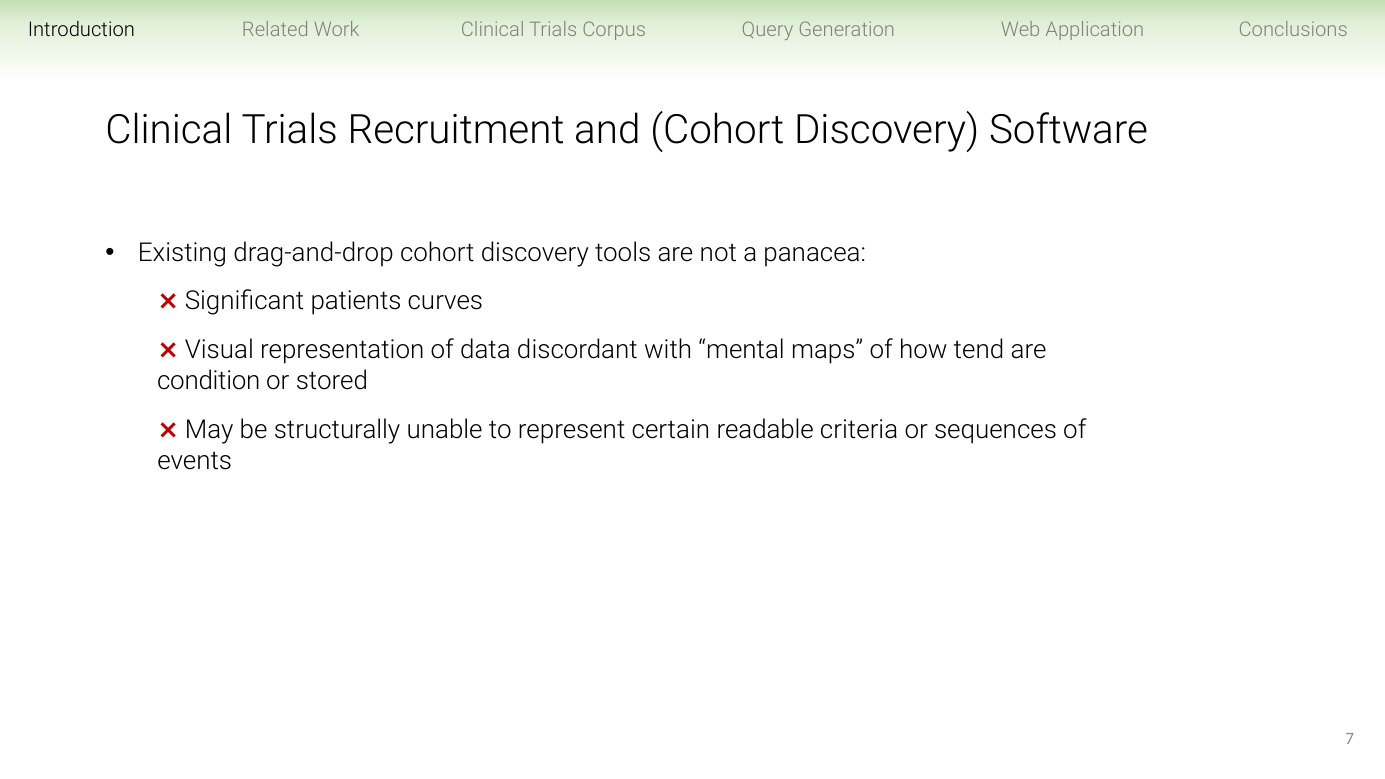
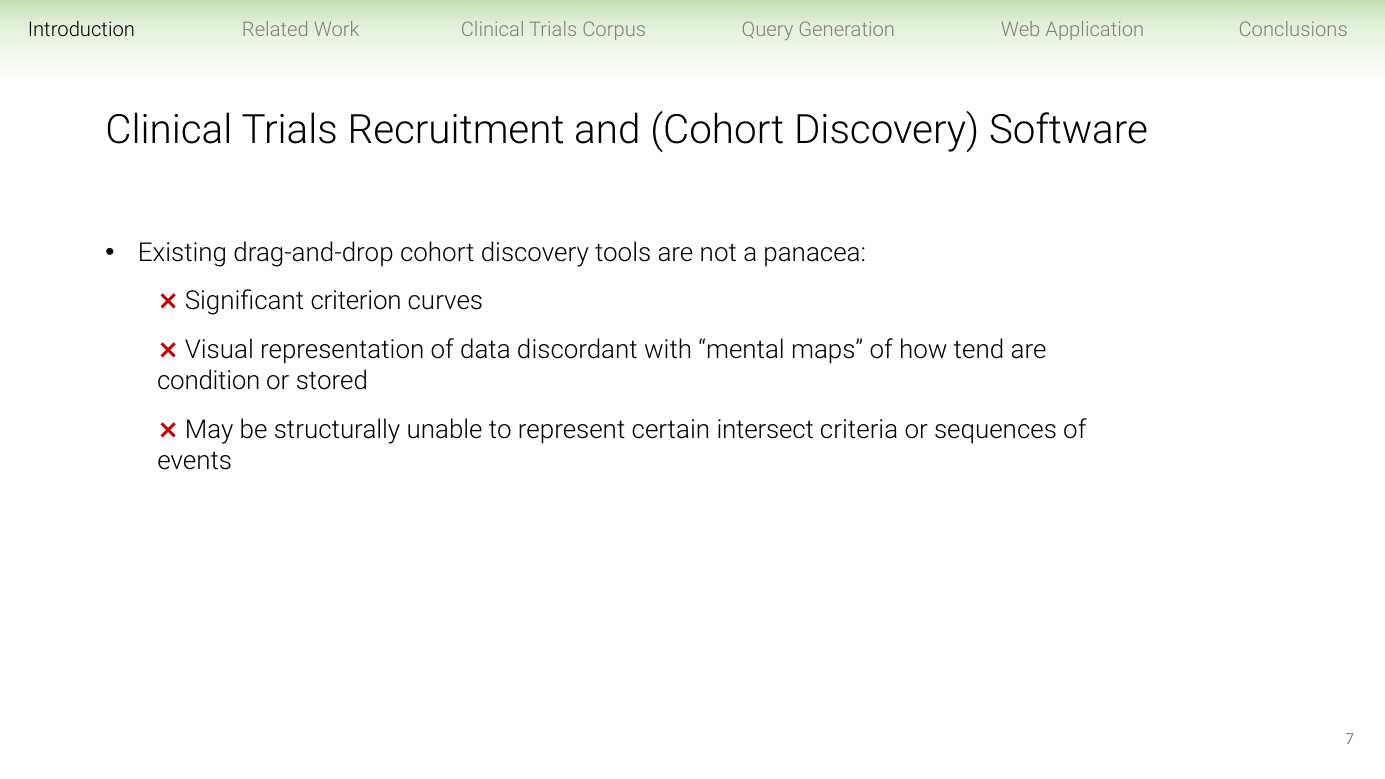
patients: patients -> criterion (356, 301)
readable: readable -> intersect (765, 430)
